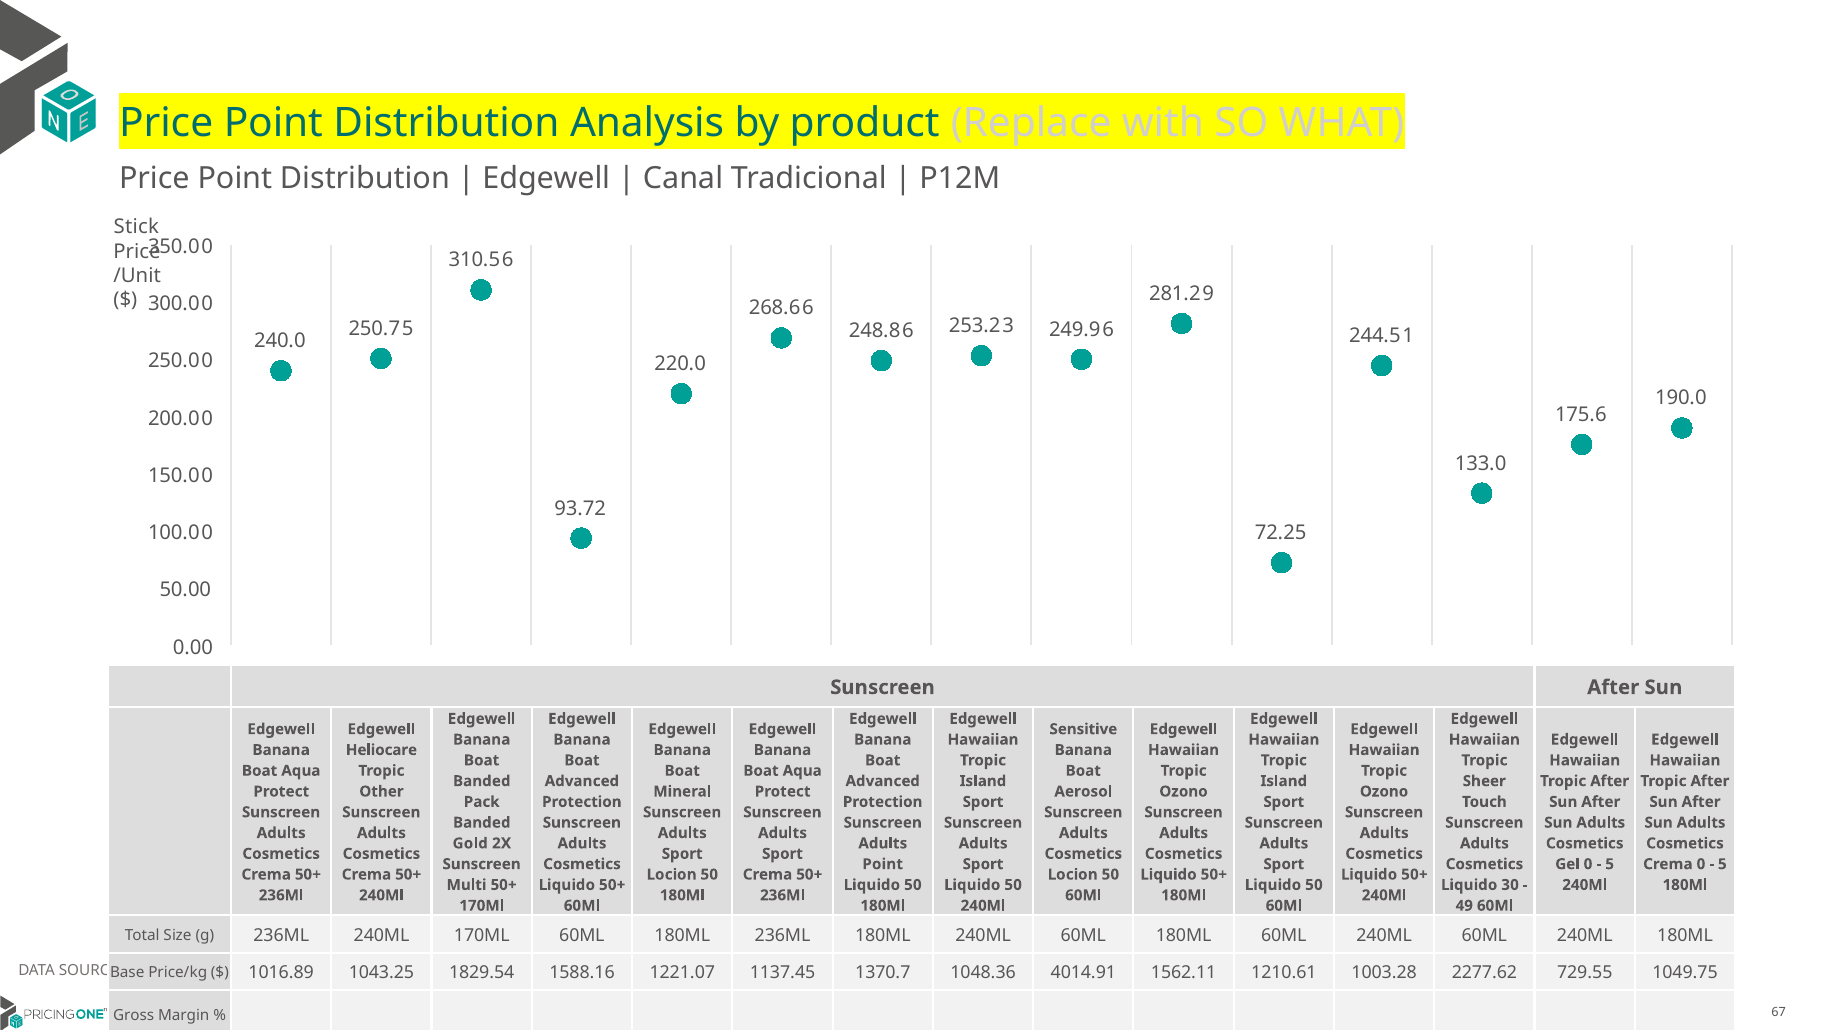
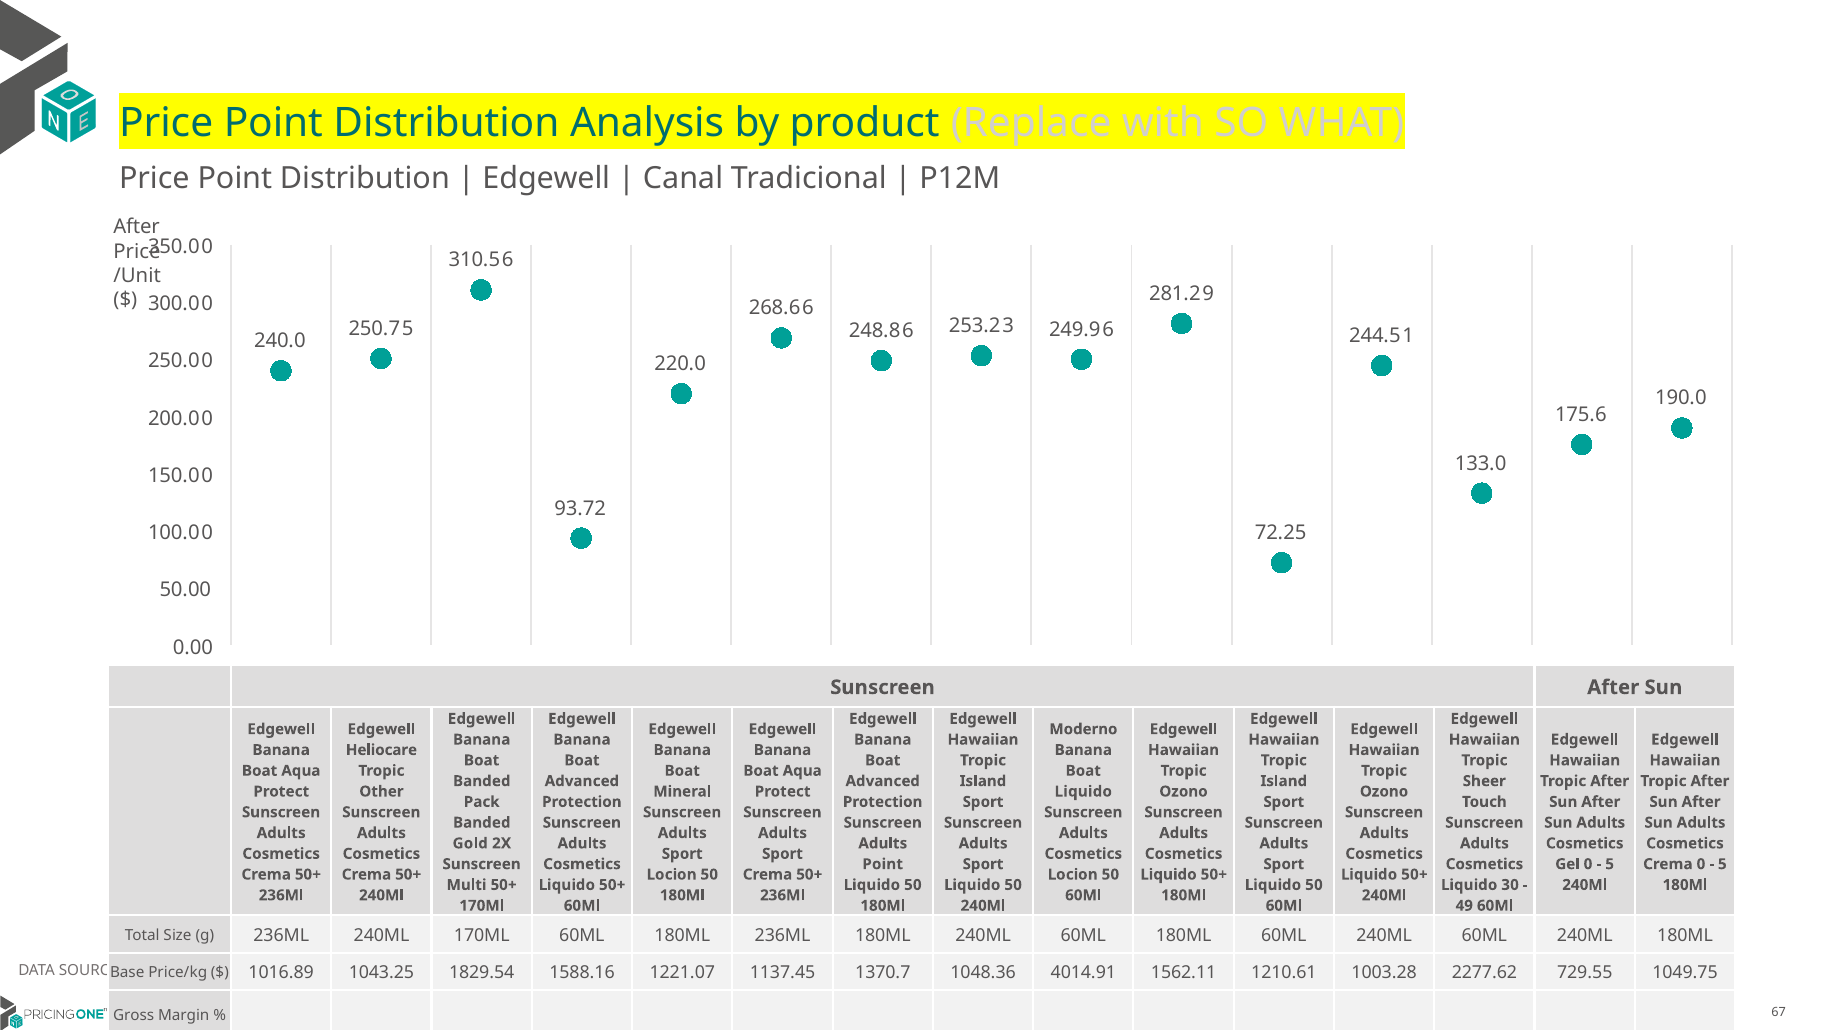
Stick: Stick -> After (136, 227)
Sensitive: Sensitive -> Moderno (1083, 729)
Aerosol: Aerosol -> Liquido (1083, 791)
